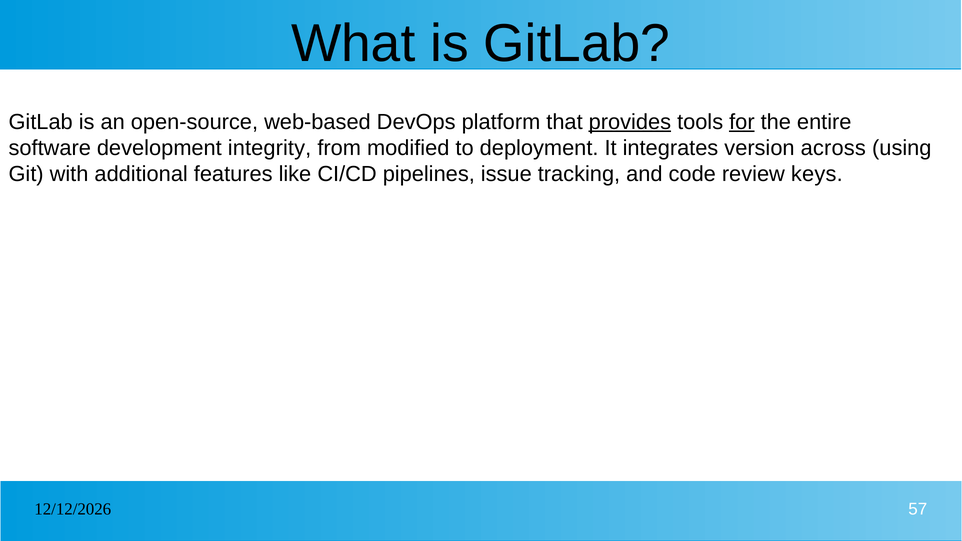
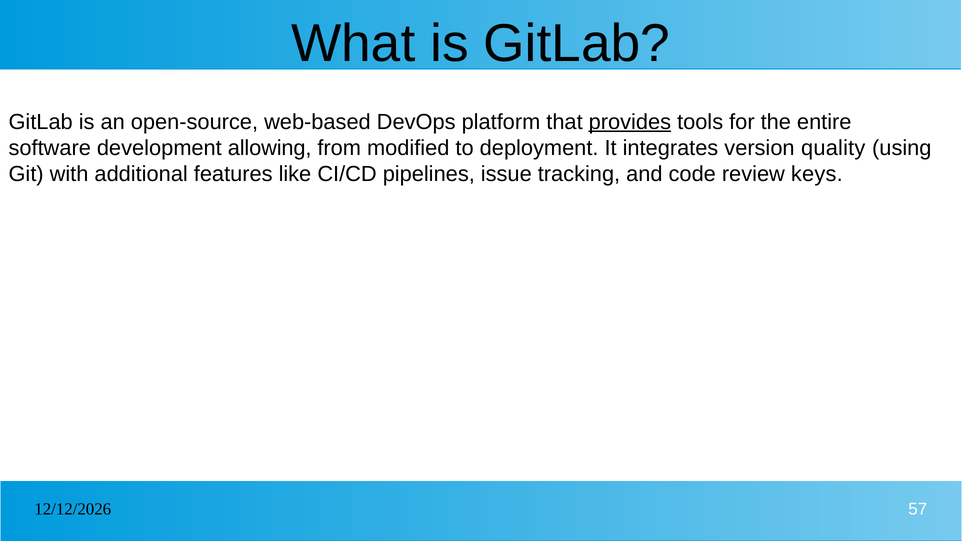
for underline: present -> none (742, 122)
integrity: integrity -> allowing (270, 148)
across: across -> quality (833, 148)
